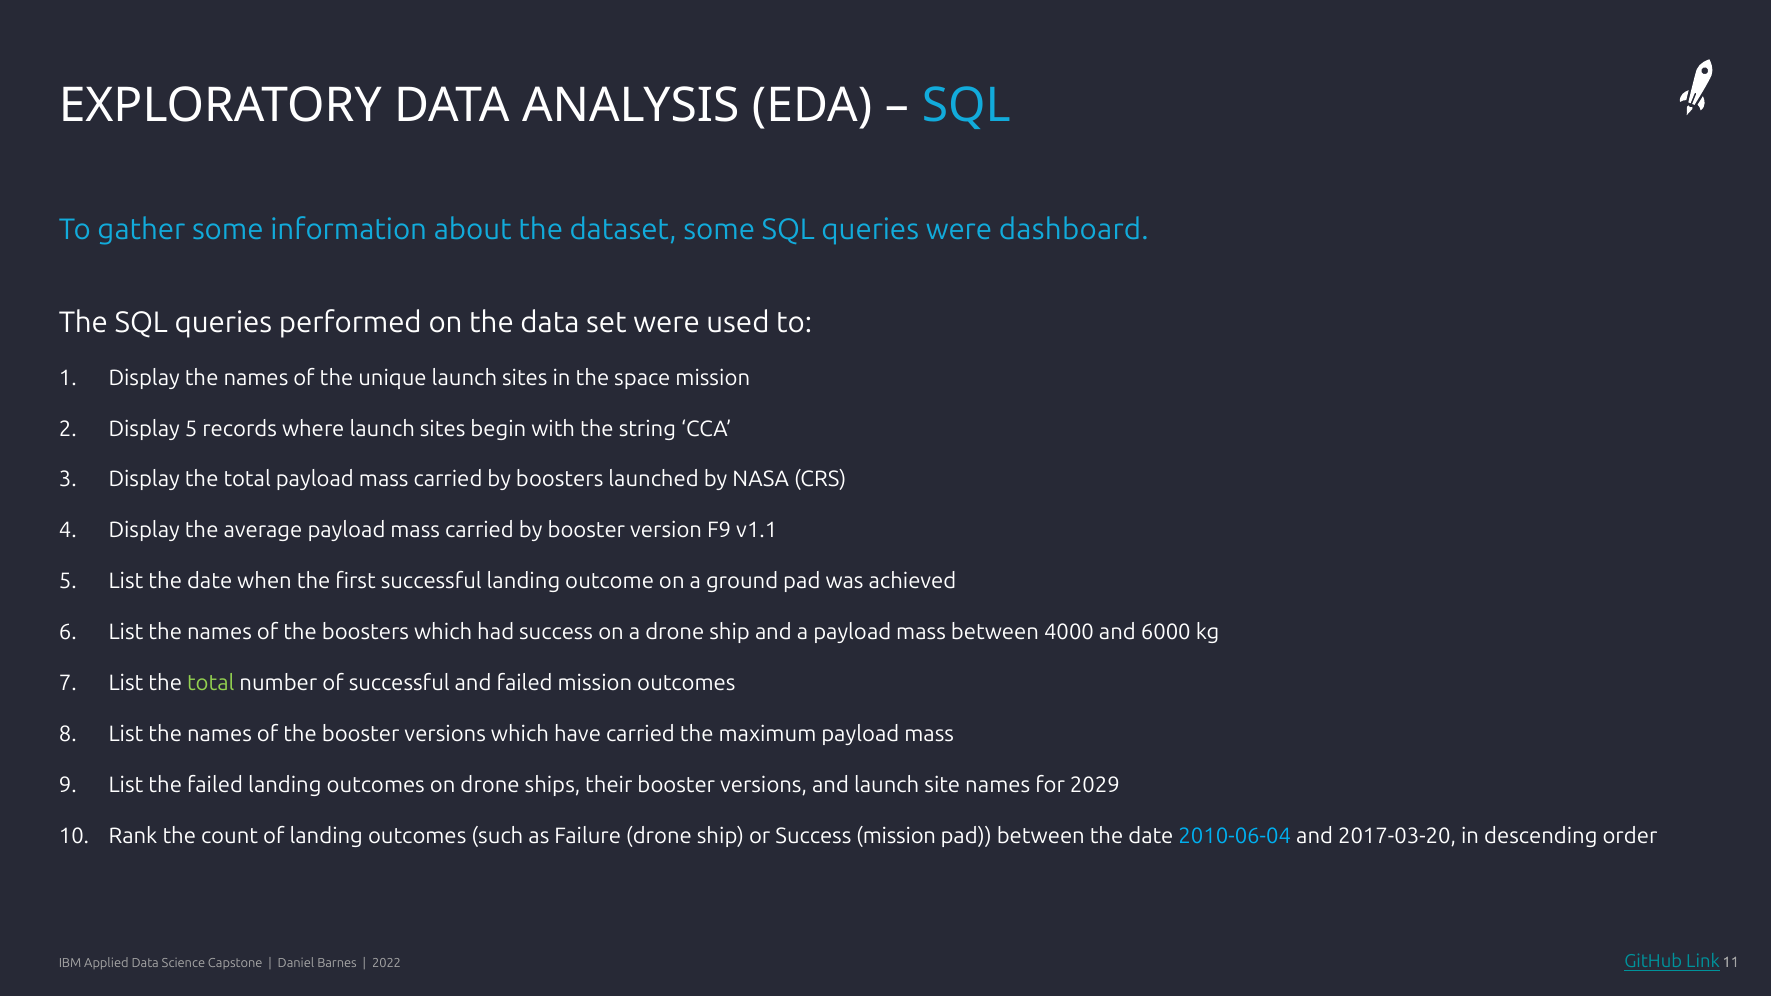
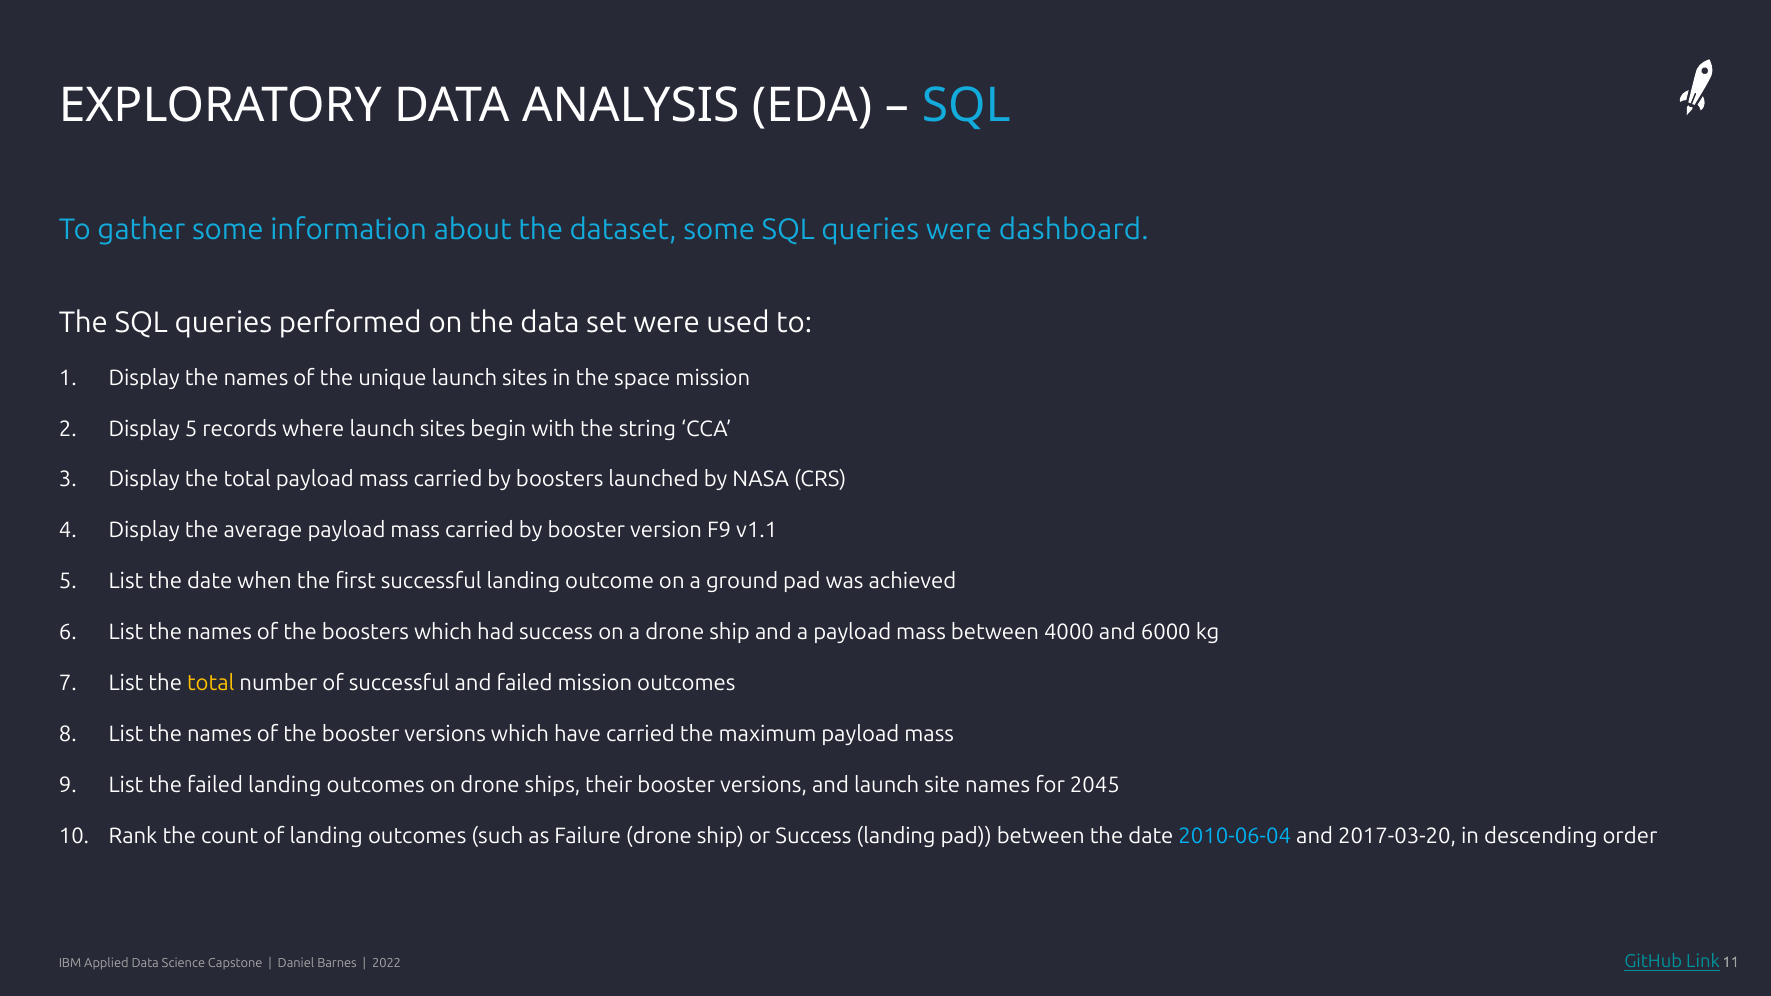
total colour: light green -> yellow (211, 683)
2029: 2029 -> 2045 (1095, 785)
Success mission: mission -> landing (896, 836)
